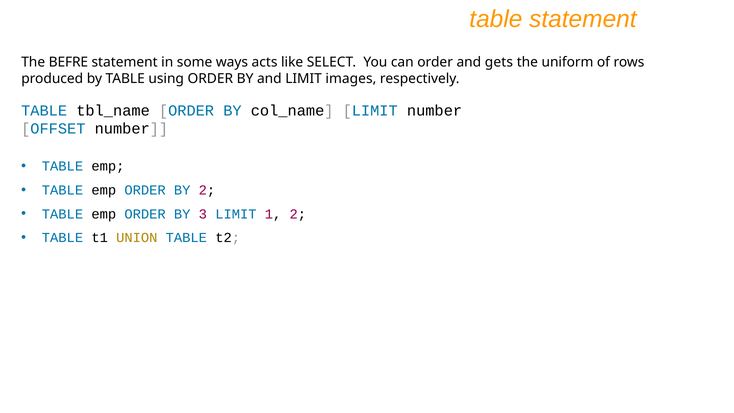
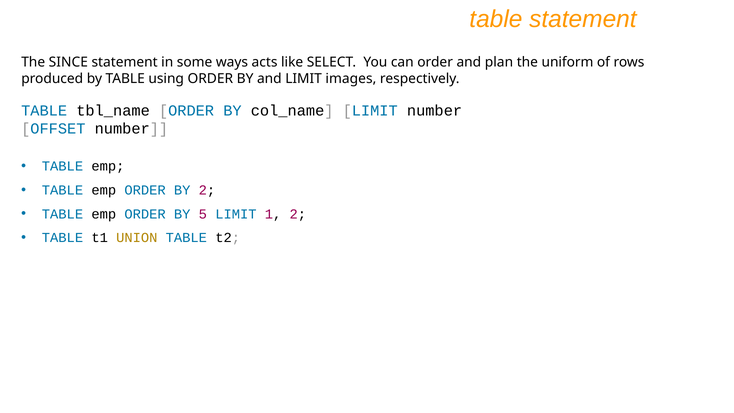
BEFRE: BEFRE -> SINCE (68, 62)
gets: gets -> plan (499, 62)
3: 3 -> 5 (203, 214)
